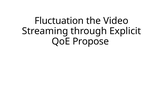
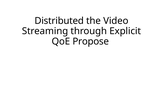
Fluctuation: Fluctuation -> Distributed (59, 21)
